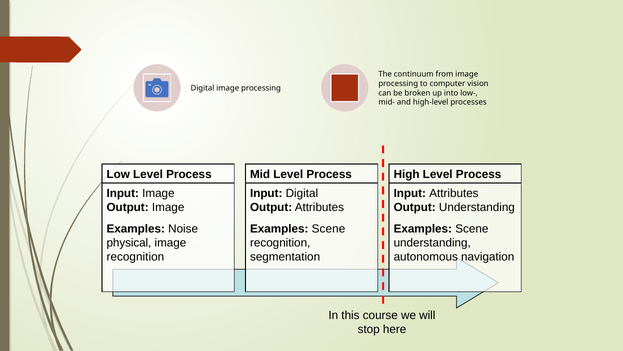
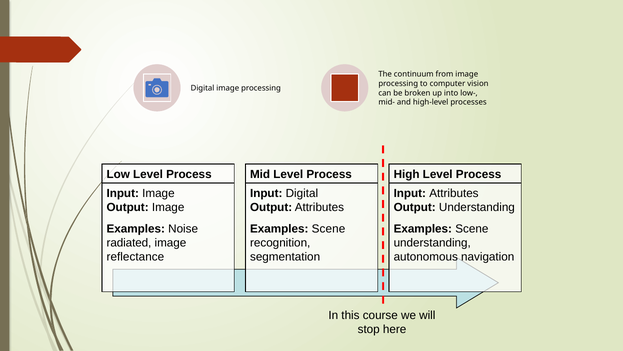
physical: physical -> radiated (129, 242)
recognition: recognition -> reflectance (135, 256)
